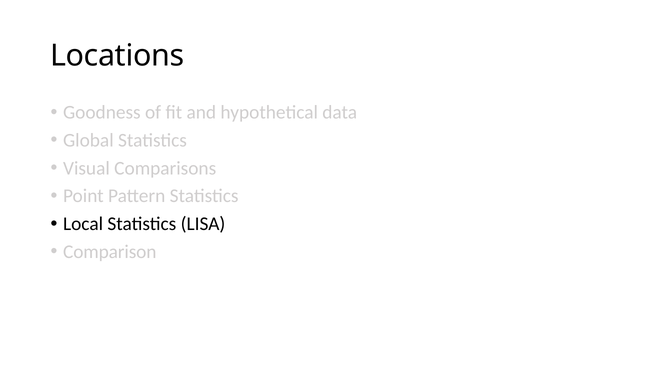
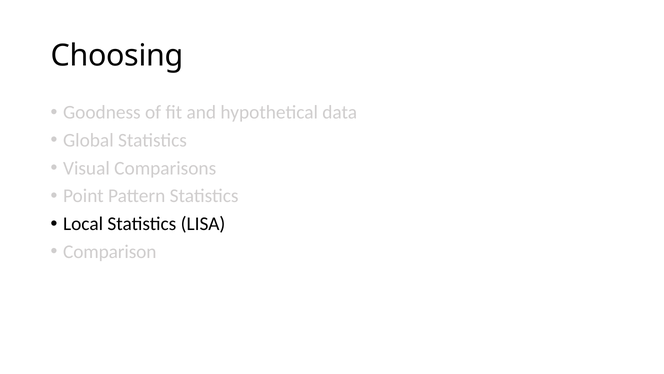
Locations: Locations -> Choosing (117, 56)
